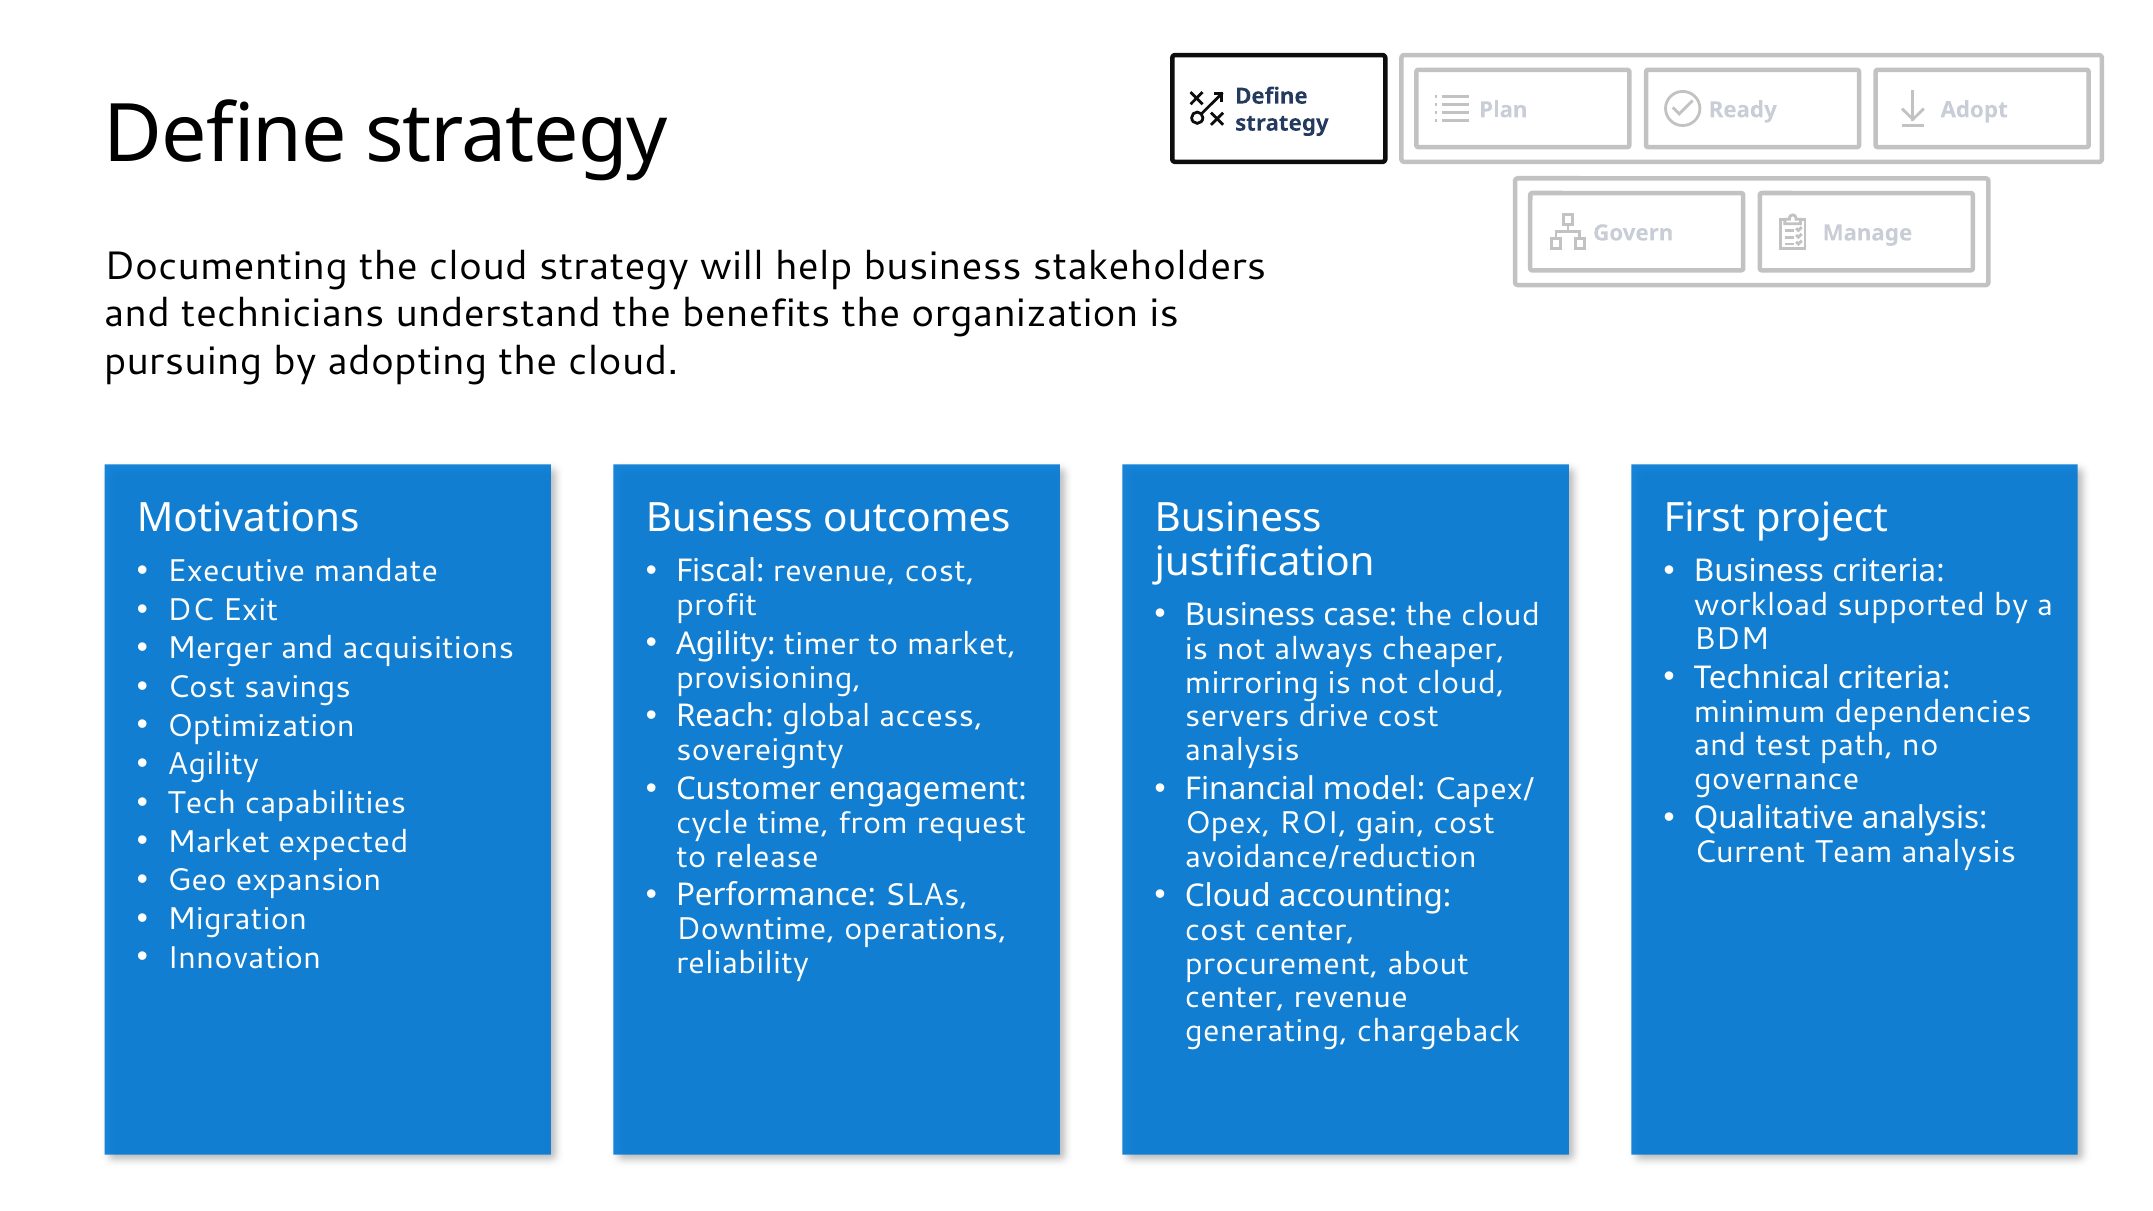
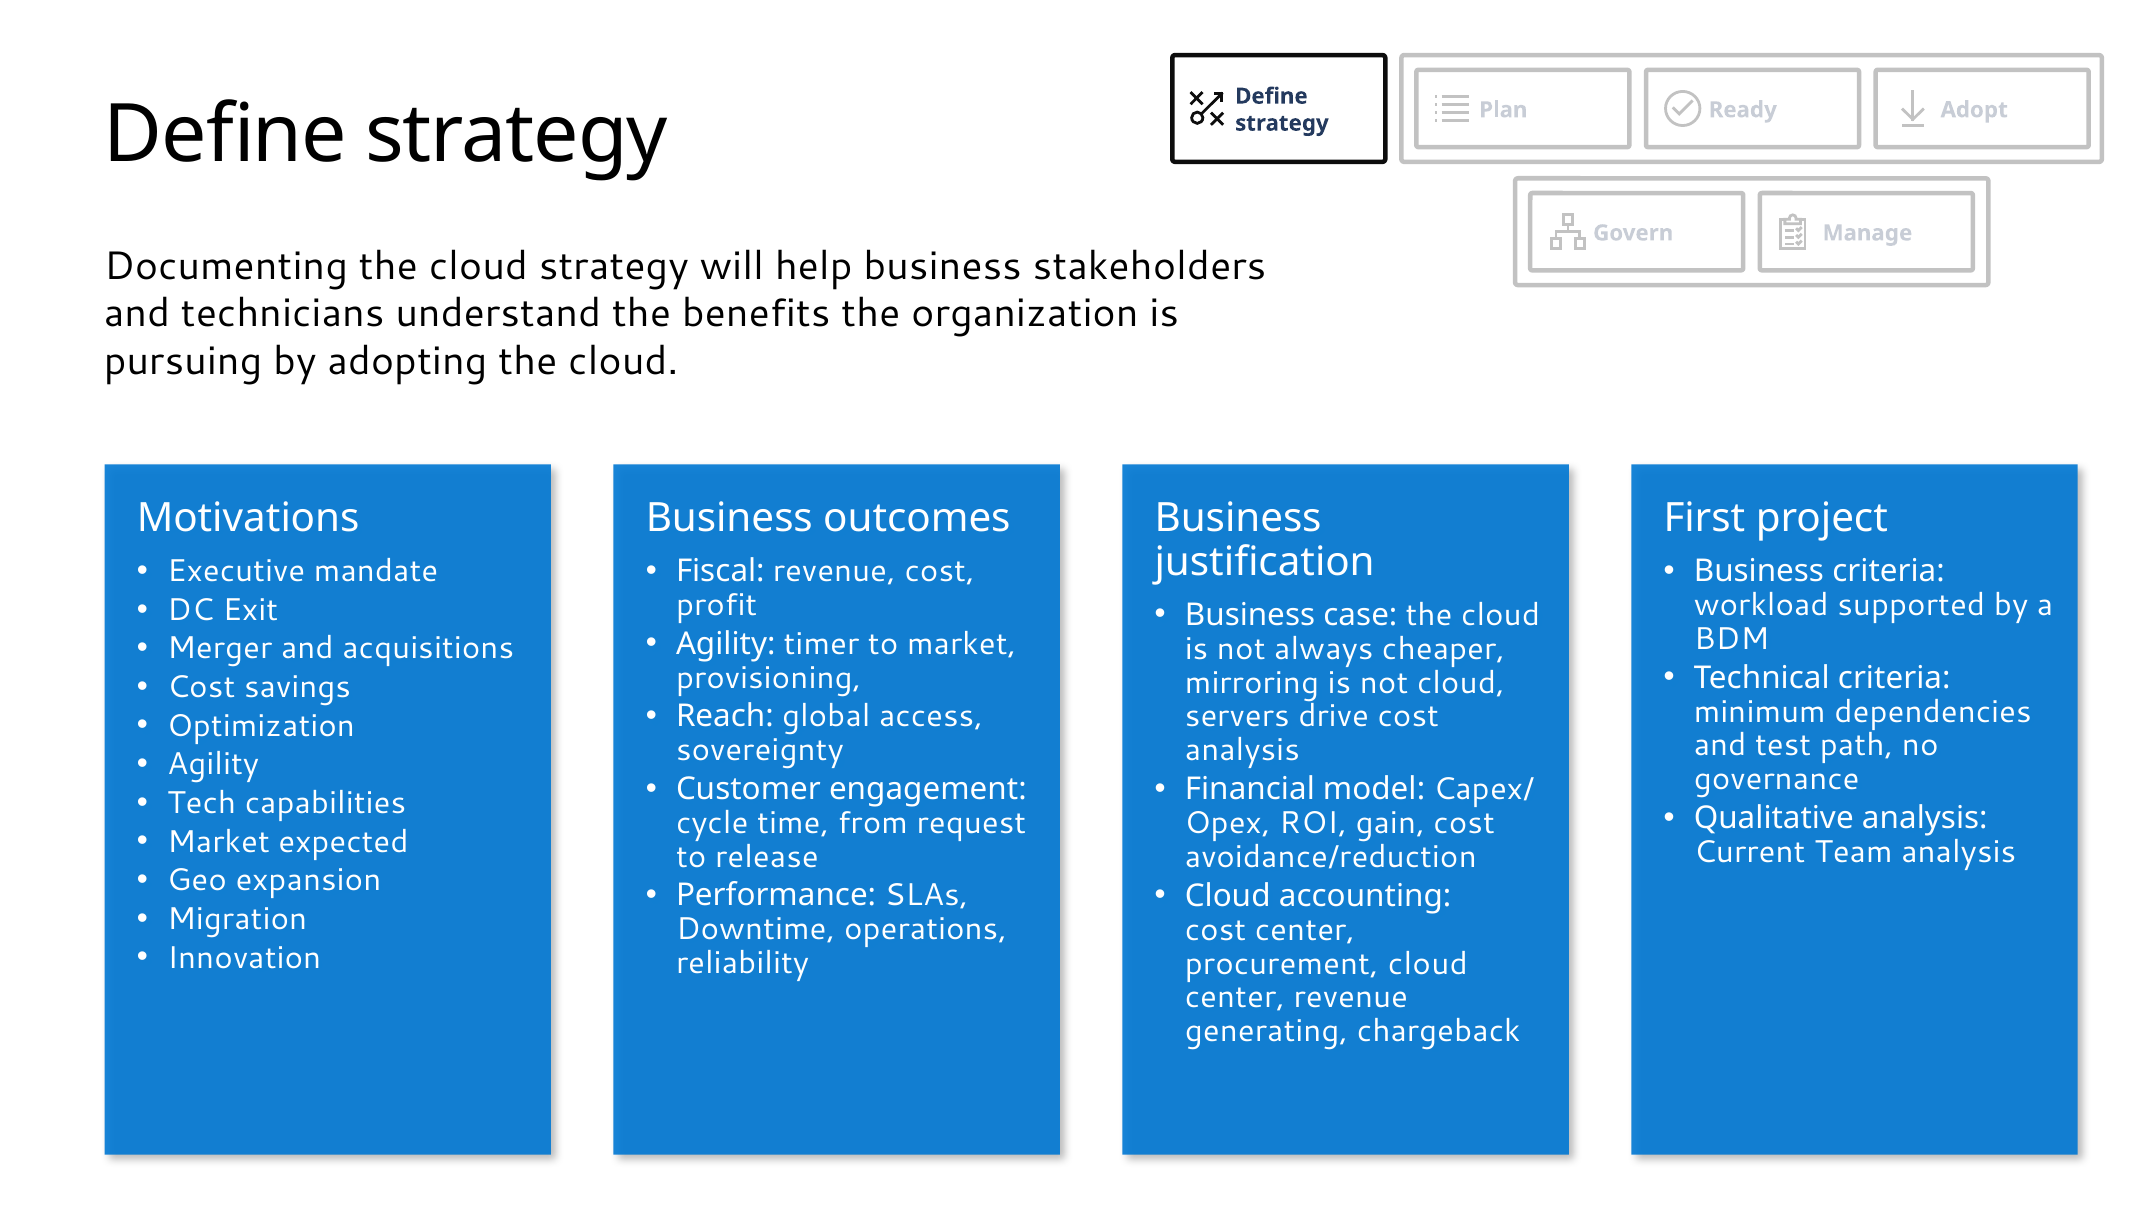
procurement about: about -> cloud (1428, 964)
